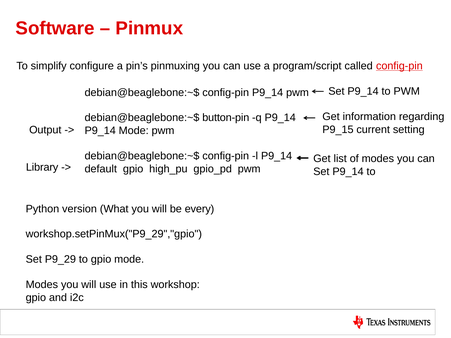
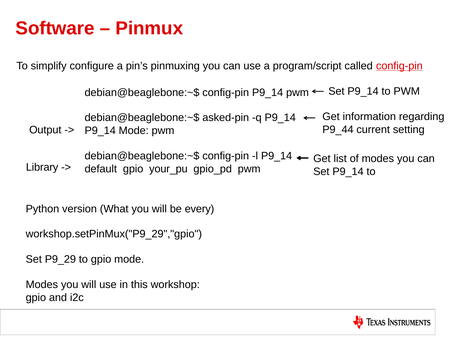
button-pin: button-pin -> asked-pin (226, 118)
P9_15: P9_15 -> P9_44 (338, 130)
high_pu: high_pu -> your_pu (168, 169)
